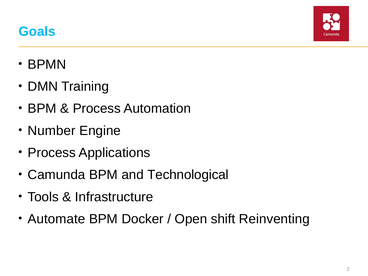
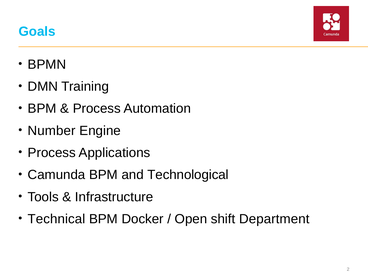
Automate: Automate -> Technical (56, 219)
Reinventing: Reinventing -> Department (274, 219)
